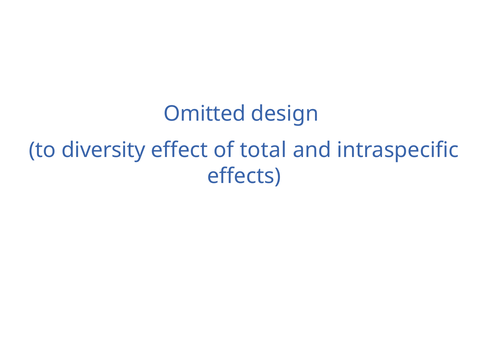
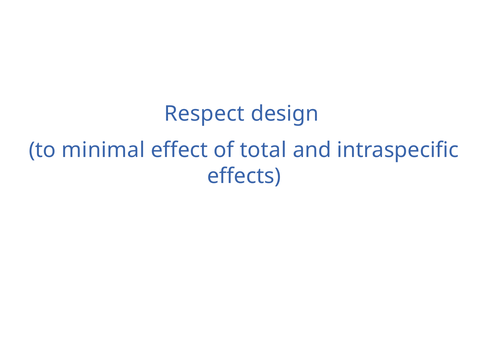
Omitted: Omitted -> Respect (204, 114)
diversity: diversity -> minimal (103, 150)
